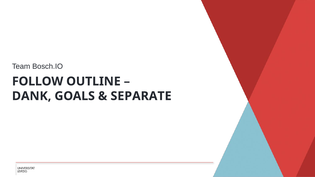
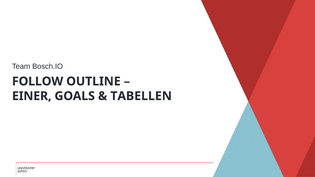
DANK: DANK -> EINER (32, 96)
SEPARATE: SEPARATE -> TABELLEN (141, 96)
